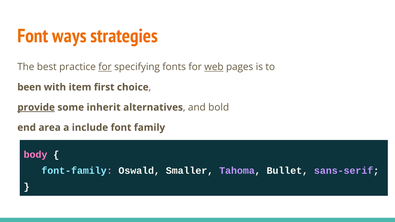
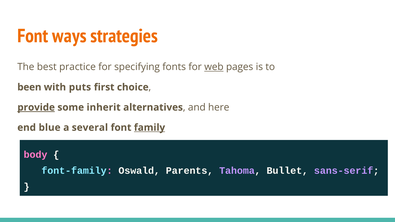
for underline: present -> none (105, 67)
item: item -> puts (80, 87)
bold: bold -> here (219, 107)
area: area -> blue (50, 128)
include: include -> several (90, 128)
family underline: none -> present (150, 128)
Smaller: Smaller -> Parents (190, 171)
